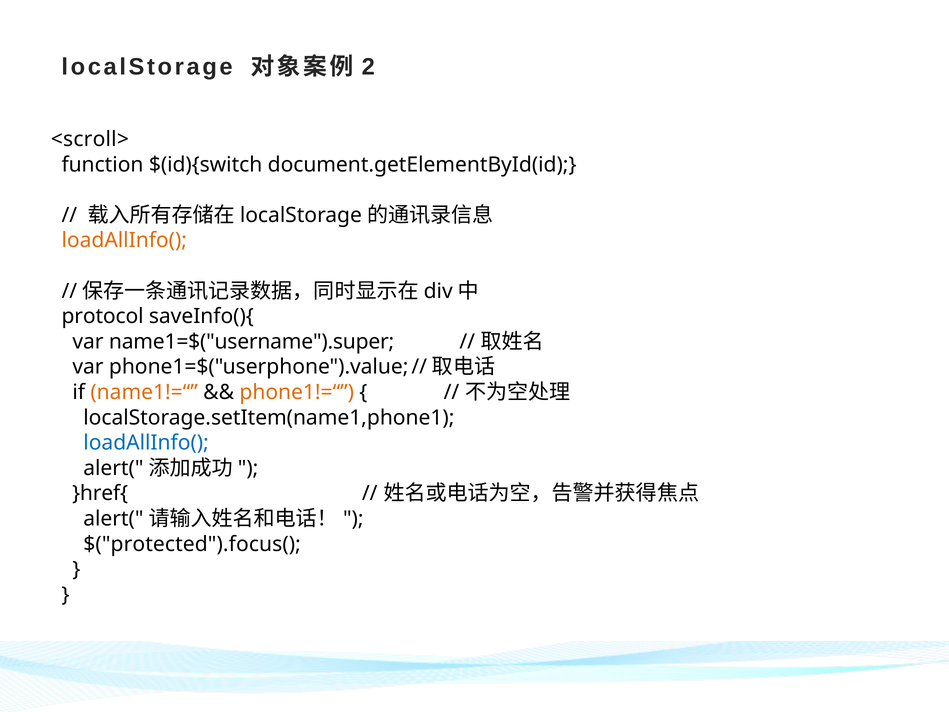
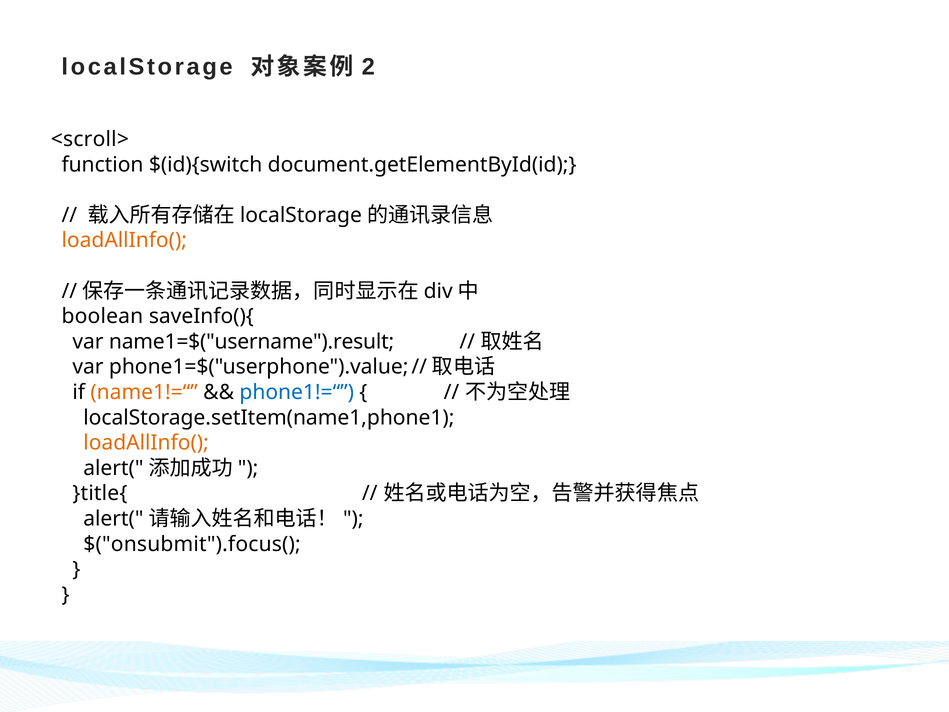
protocol: protocol -> boolean (102, 316)
name1=$("username").super: name1=$("username").super -> name1=$("username").result (252, 342)
phone1!=“ colour: orange -> blue (297, 392)
loadAllInfo( colour: blue -> orange (146, 443)
}href{: }href{ -> }title{ (100, 493)
$("protected").focus(: $("protected").focus( -> $("onsubmit").focus( (192, 544)
